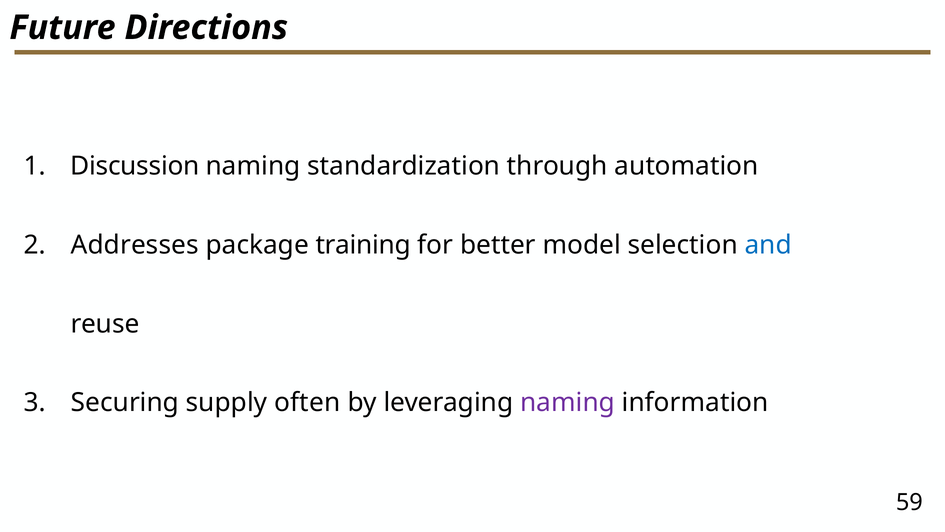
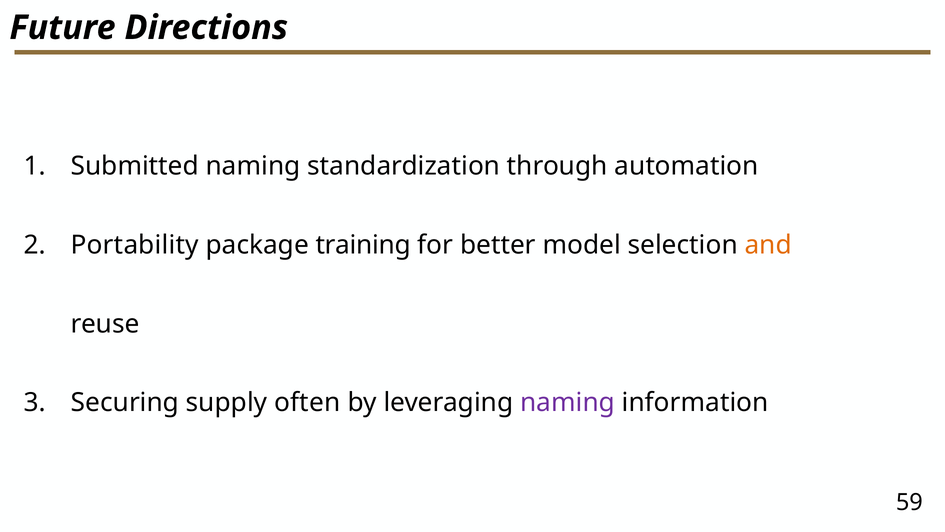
Discussion: Discussion -> Submitted (135, 166)
Addresses: Addresses -> Portability (135, 245)
and colour: blue -> orange (768, 245)
